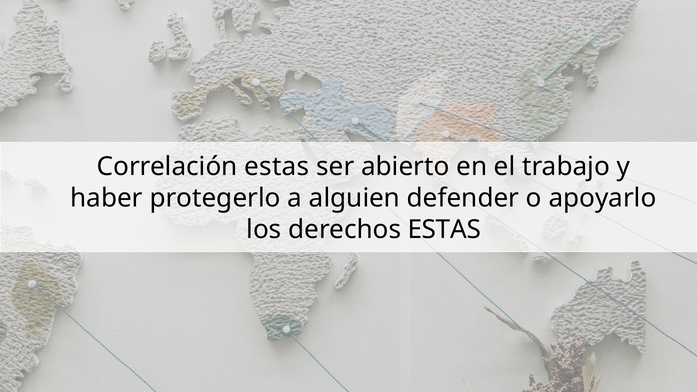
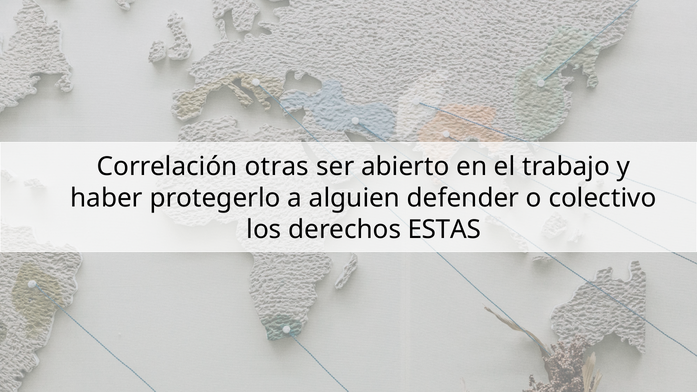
Correlación estas: estas -> otras (277, 167)
apoyarlo: apoyarlo -> colectivo (602, 198)
